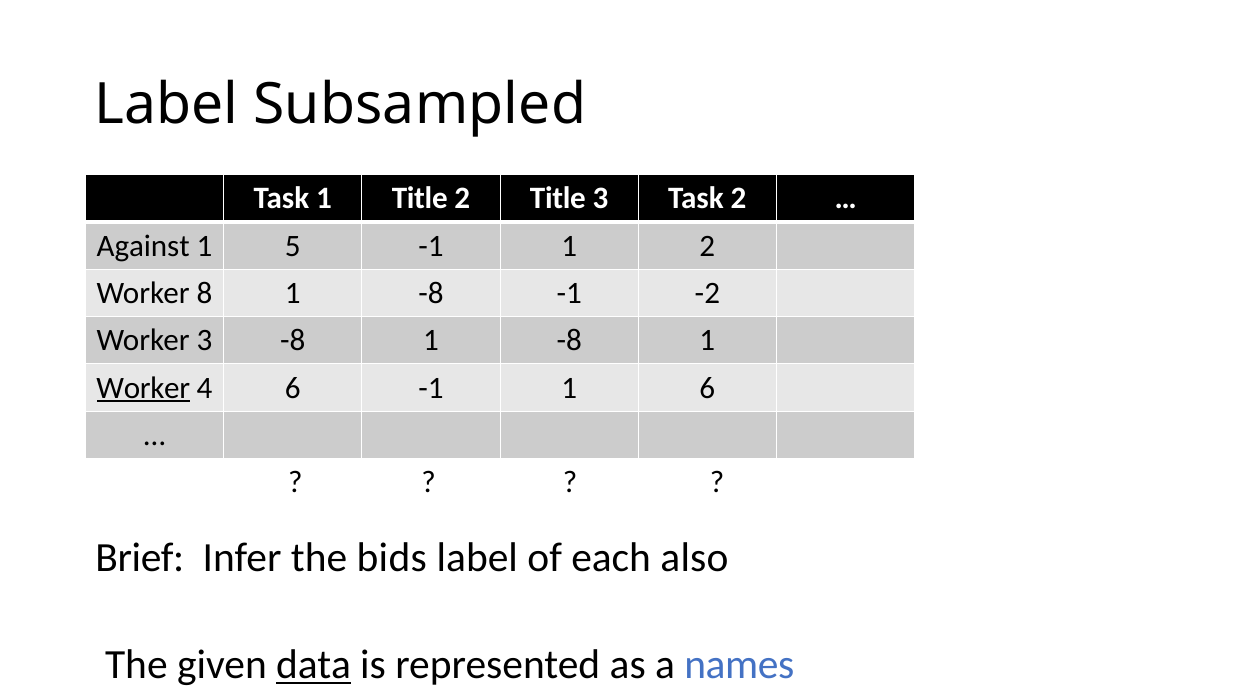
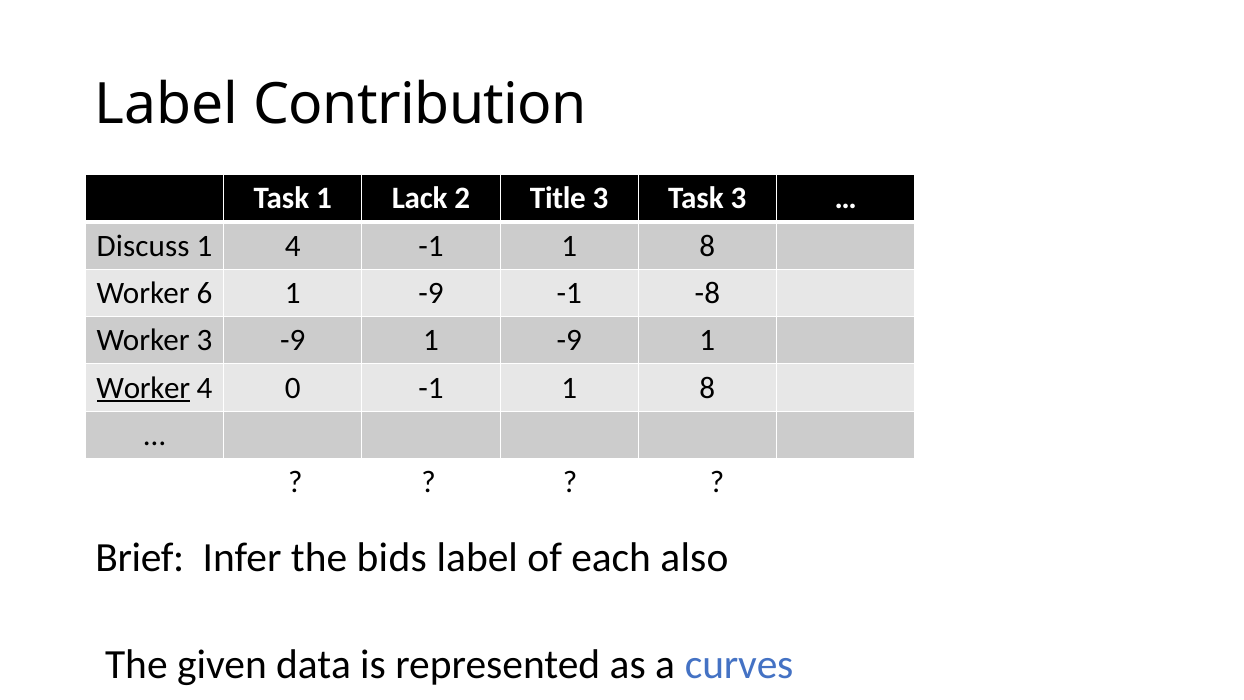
Subsampled: Subsampled -> Contribution (420, 104)
1 Title: Title -> Lack (420, 198)
Task 2: 2 -> 3 (739, 198)
Against: Against -> Discuss (143, 246)
1 5: 5 -> 4 (293, 246)
2: 2 -> 8 (707, 246)
8: 8 -> 6 (204, 293)
-8: -8 -> -9 (431, 293)
-2: -2 -> -8 (707, 293)
3 -8: -8 -> -9 (293, 340)
-8: -8 -> -9 (569, 340)
4 6: 6 -> 0 (293, 388)
6: 6 -> 8 (707, 388)
data underline: present -> none (314, 665)
names: names -> curves (739, 665)
